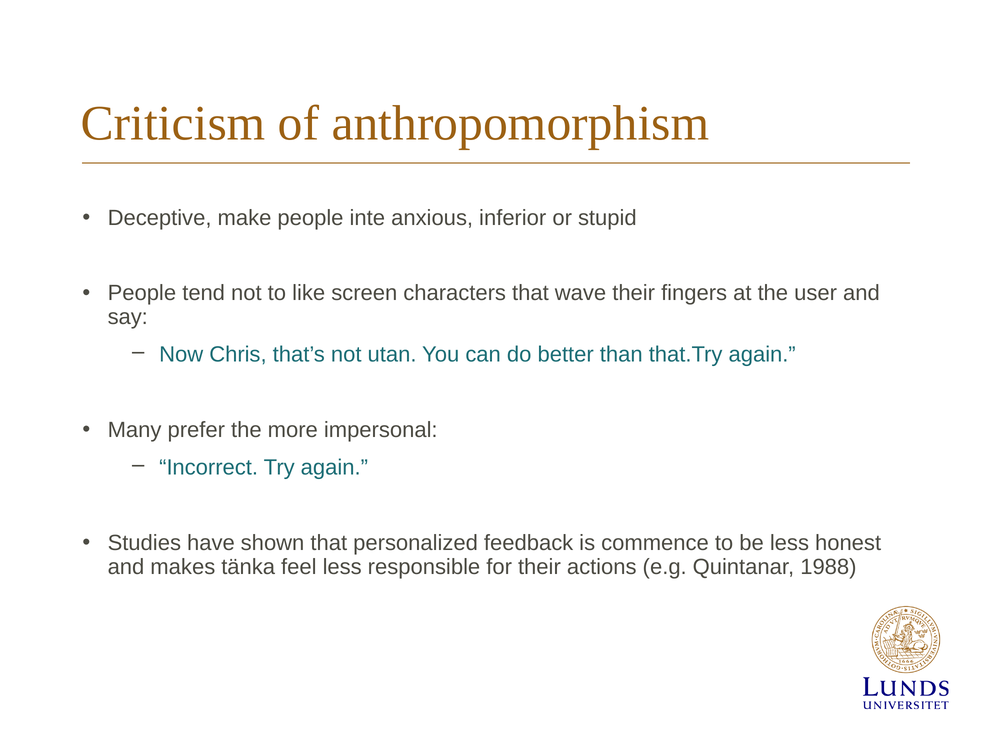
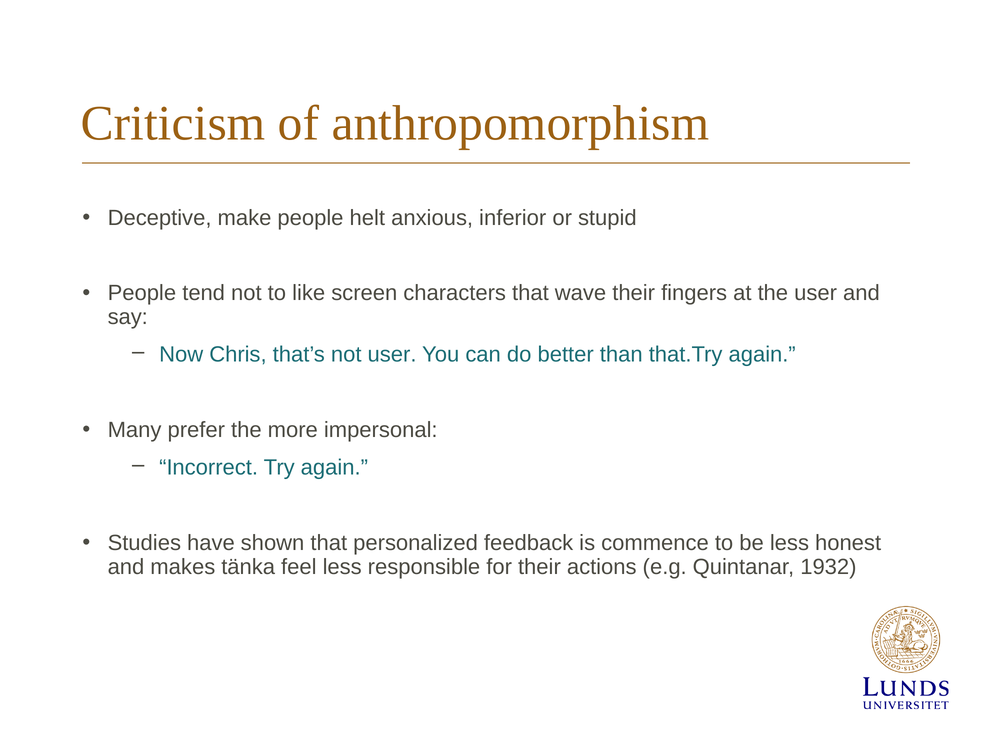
inte: inte -> helt (367, 218)
not utan: utan -> user (392, 355)
1988: 1988 -> 1932 (828, 567)
